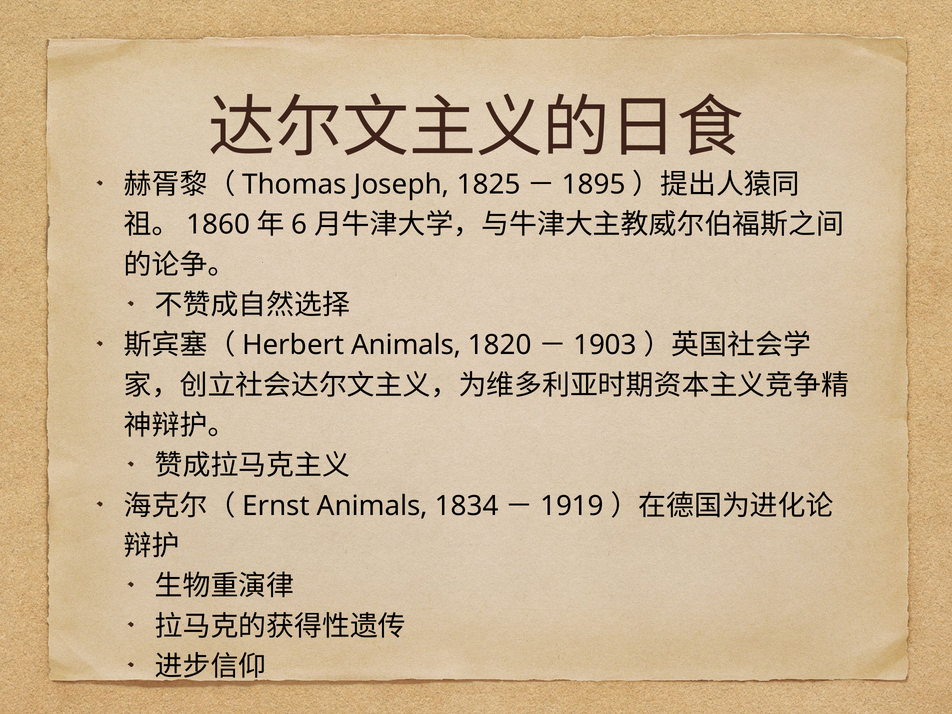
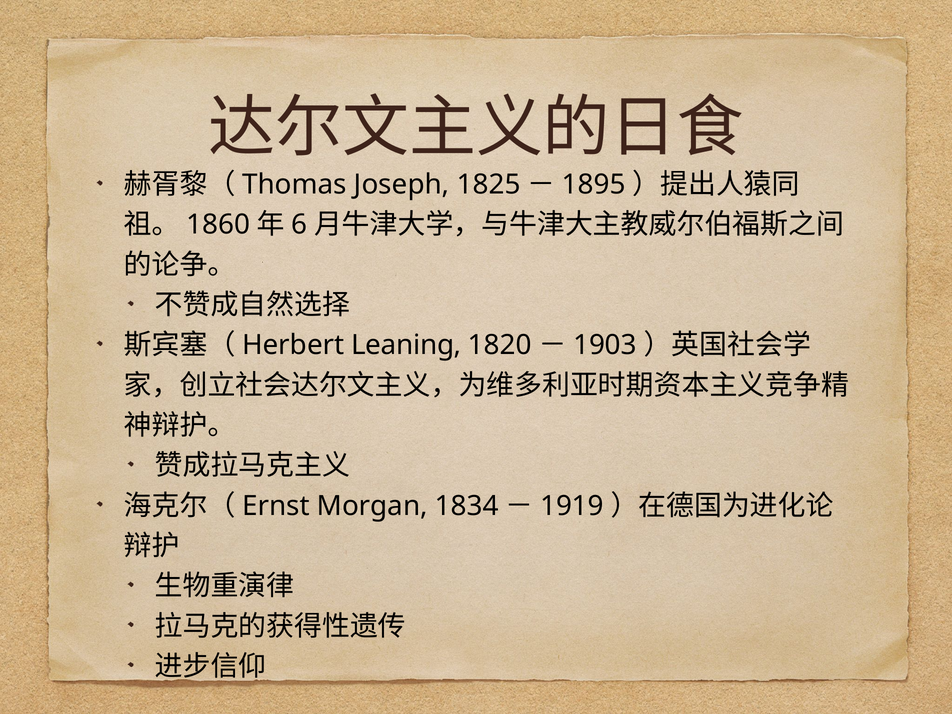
Animals: Animals -> Leaning (406, 345)
Animals: Animals -> Morgan (372, 506)
